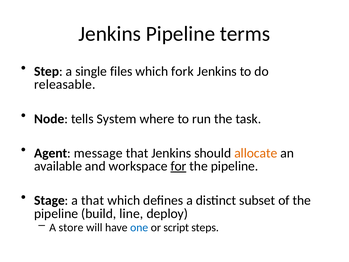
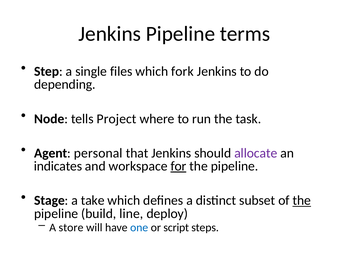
releasable: releasable -> depending (65, 84)
System: System -> Project (117, 119)
message: message -> personal (98, 153)
allocate colour: orange -> purple (256, 153)
available: available -> indicates (58, 166)
a that: that -> take (93, 200)
the underline: none -> present (302, 200)
